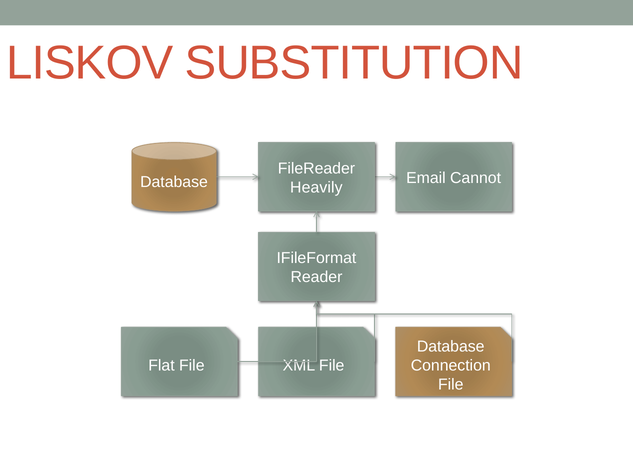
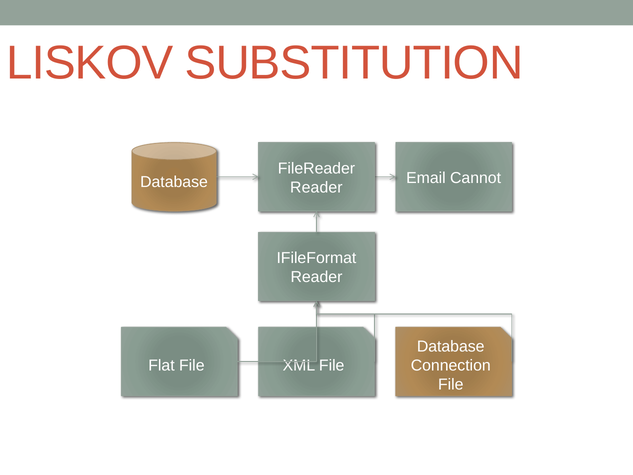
Heavily: Heavily -> Reader (316, 187)
